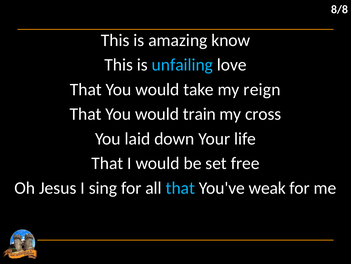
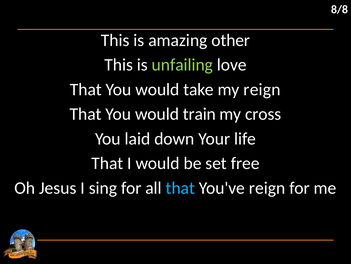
know: know -> other (231, 40)
unfailing colour: light blue -> light green (182, 65)
You've weak: weak -> reign (267, 188)
